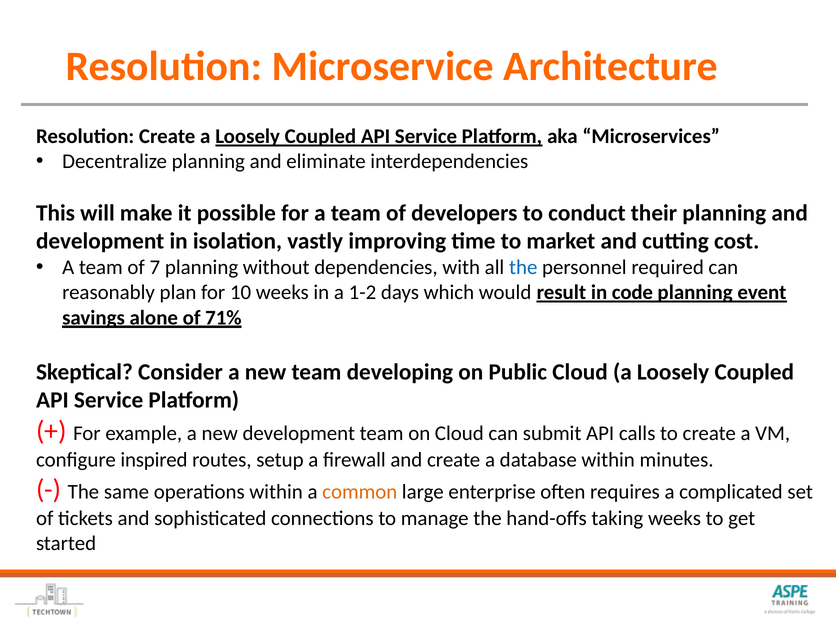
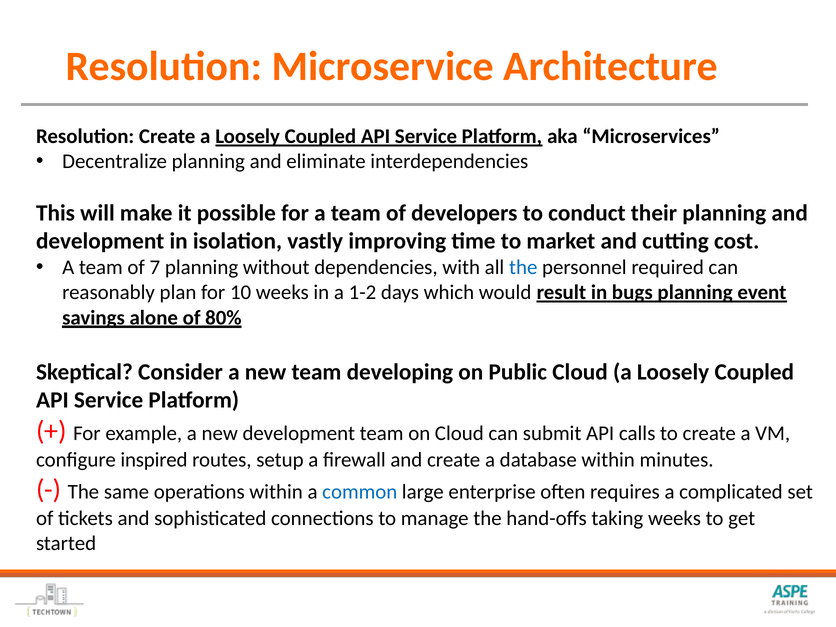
code: code -> bugs (632, 293)
71%: 71% -> 80% (223, 318)
common colour: orange -> blue (360, 492)
